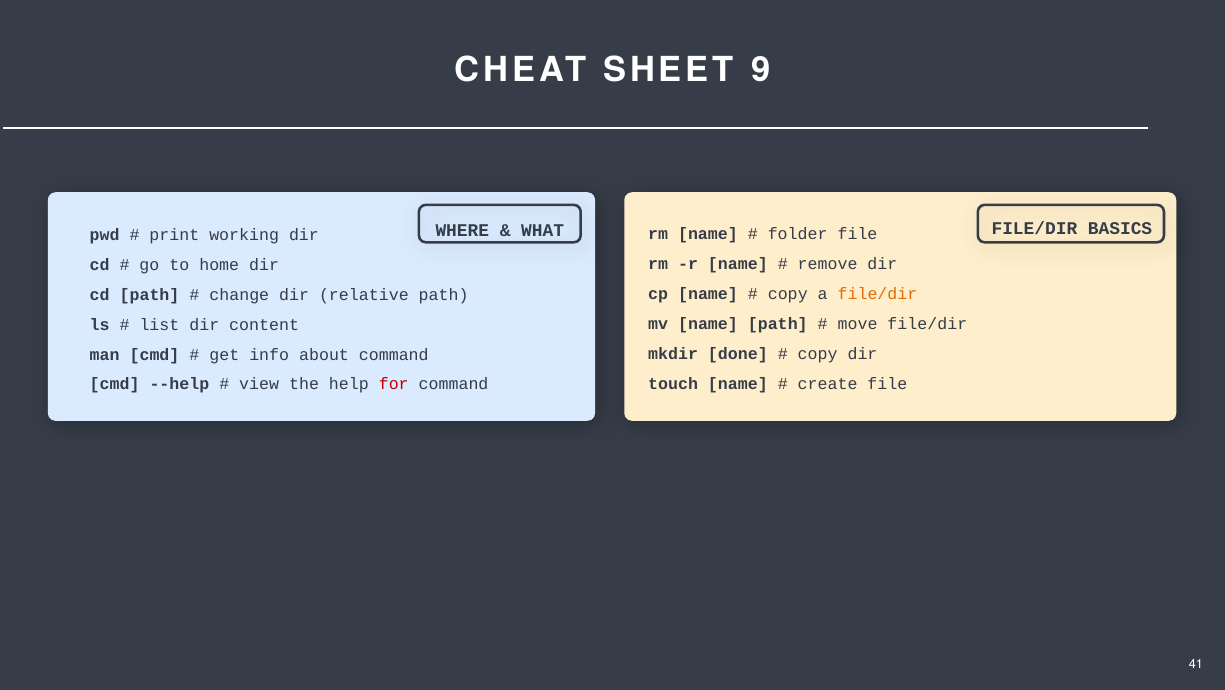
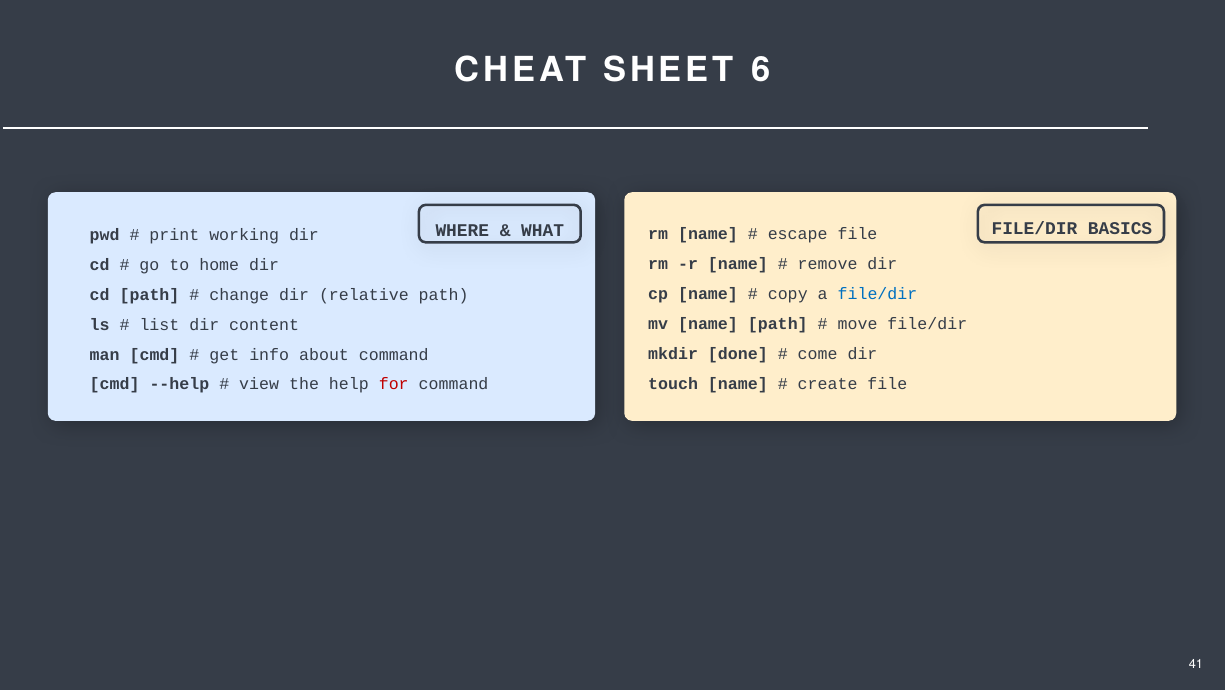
9: 9 -> 6 (761, 70)
folder: folder -> escape (798, 234)
file/dir colour: orange -> blue (877, 294)
copy: copy -> come (818, 353)
